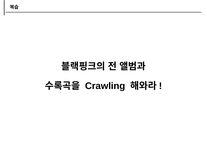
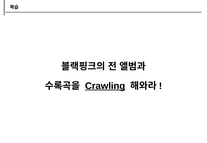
Crawling underline: none -> present (105, 86)
